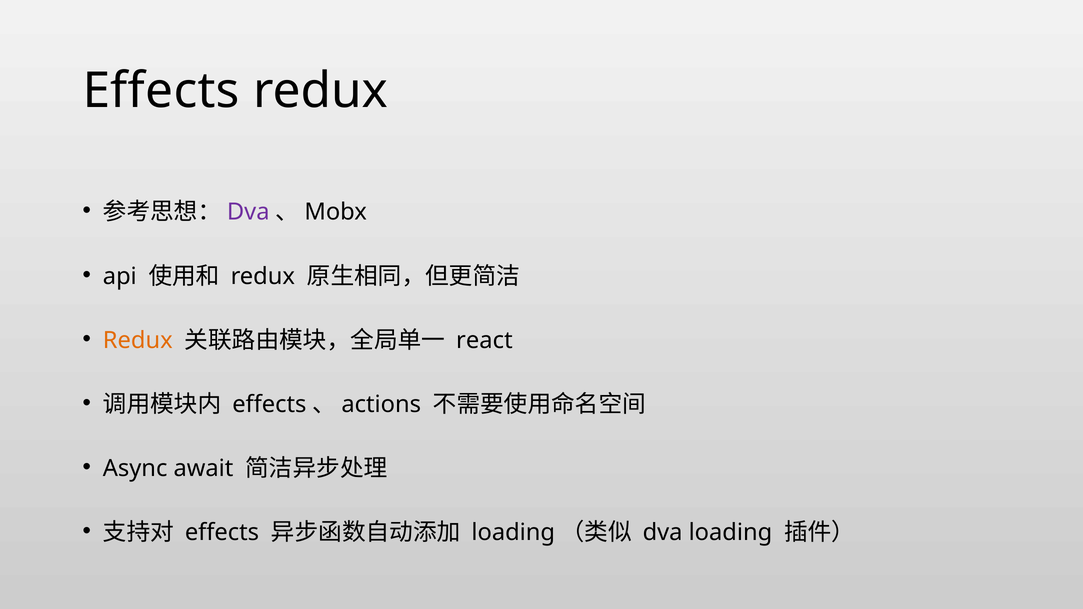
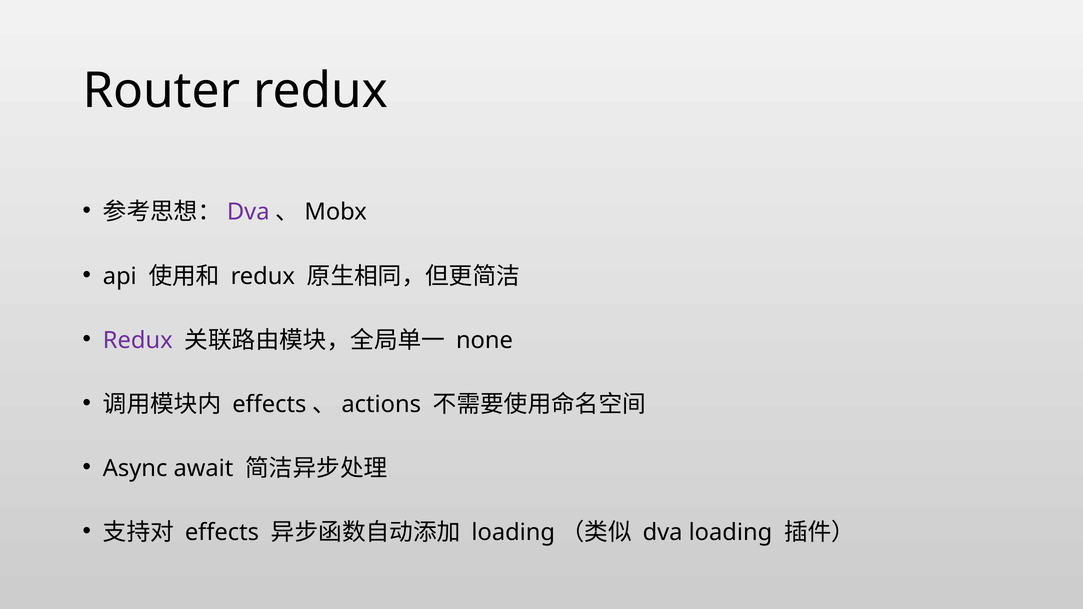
Effects: Effects -> Router (161, 91)
Redux colour: orange -> purple (138, 340)
react: react -> none (484, 340)
